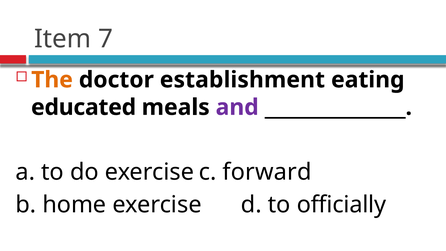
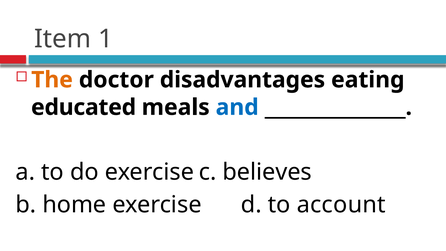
7: 7 -> 1 (105, 39)
establishment: establishment -> disadvantages (242, 80)
and colour: purple -> blue (237, 107)
forward: forward -> believes (267, 172)
officially: officially -> account (341, 205)
